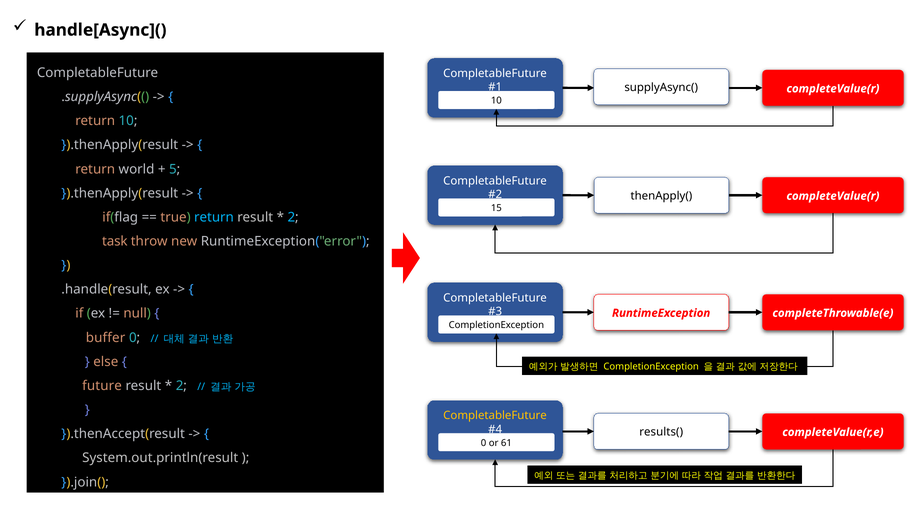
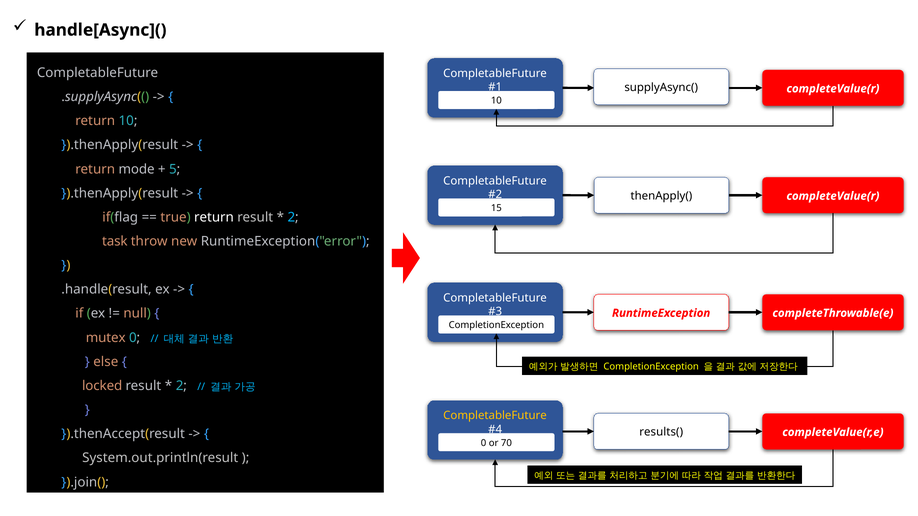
world: world -> mode (137, 169)
return colour: light blue -> white (214, 217)
buffer: buffer -> mutex (106, 338)
future: future -> locked (102, 386)
61: 61 -> 70 (506, 443)
